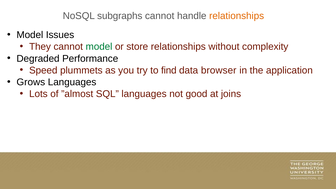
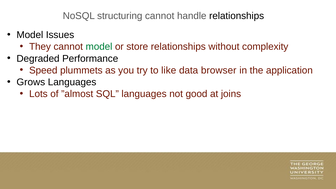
subgraphs: subgraphs -> structuring (120, 16)
relationships colour: orange -> black (237, 16)
find: find -> like (169, 70)
